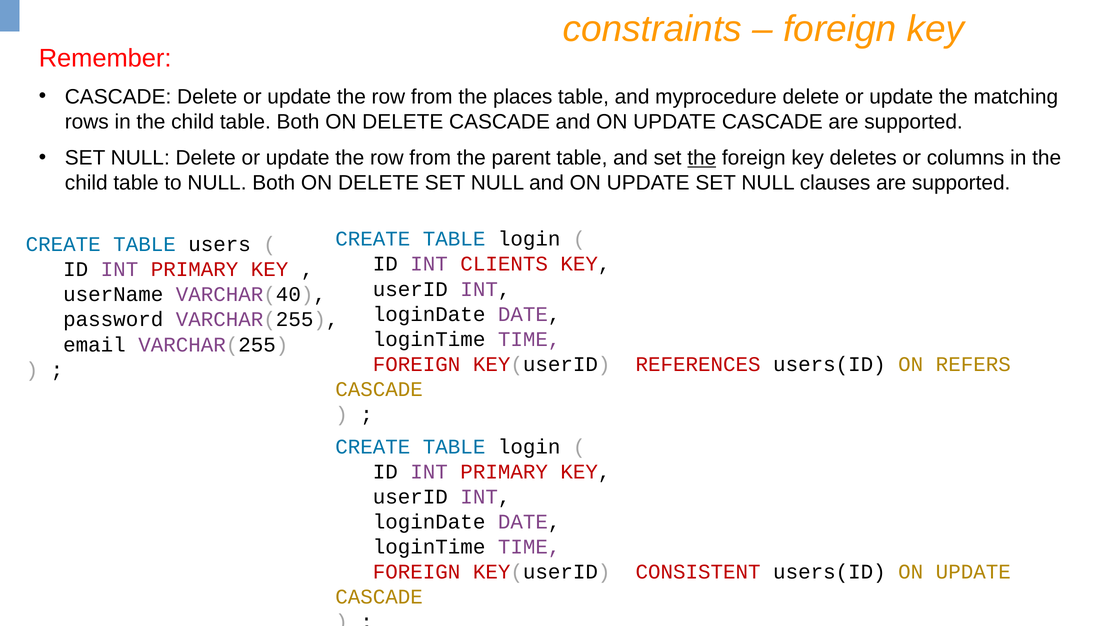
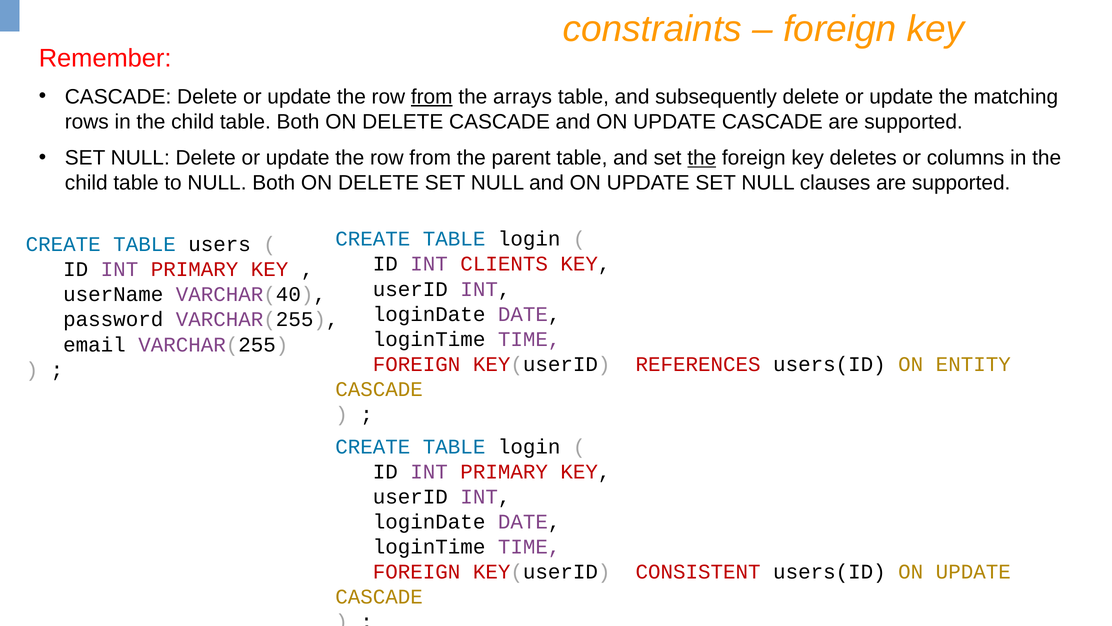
from underline: none -> present (432, 97)
places: places -> arrays (523, 97)
myprocedure: myprocedure -> subsequently (716, 97)
REFERS: REFERS -> ENTITY (973, 364)
